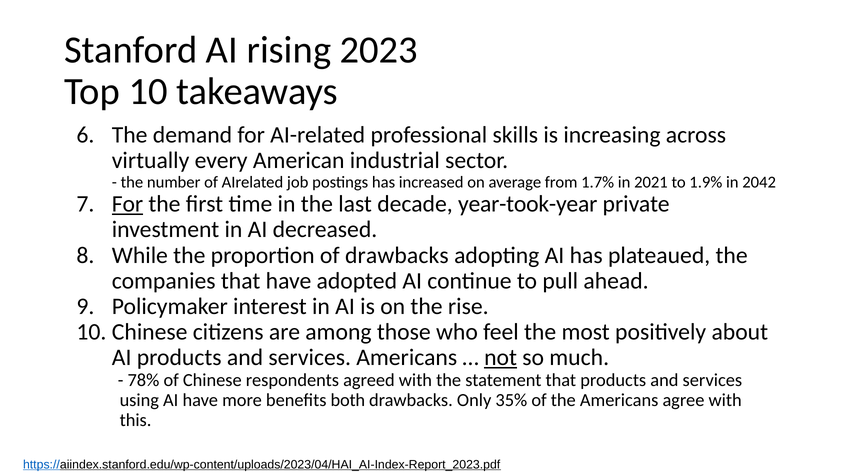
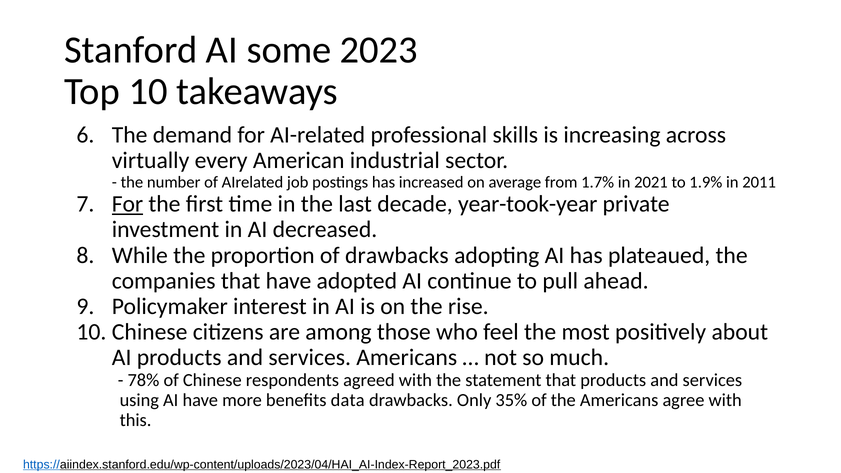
rising: rising -> some (289, 50)
2042: 2042 -> 2011 (759, 182)
not underline: present -> none (501, 358)
both: both -> data (348, 400)
